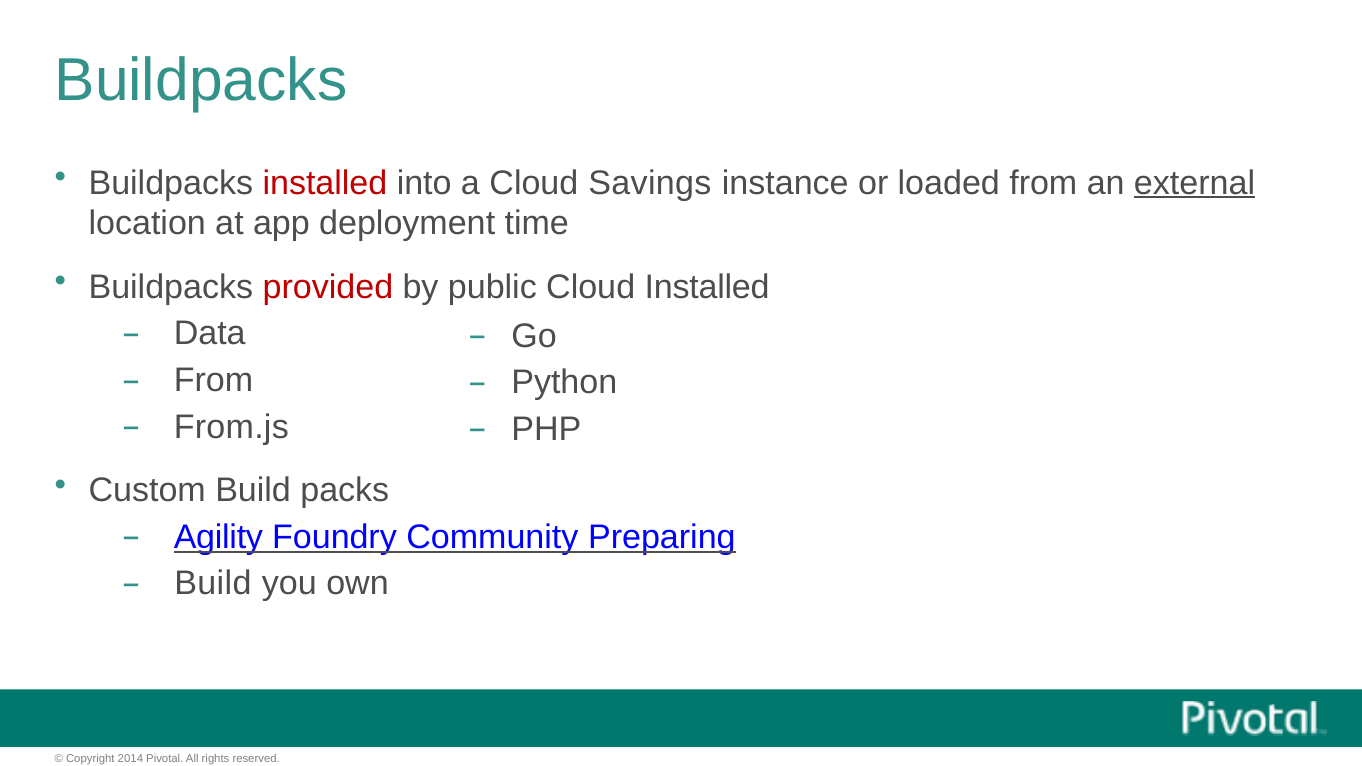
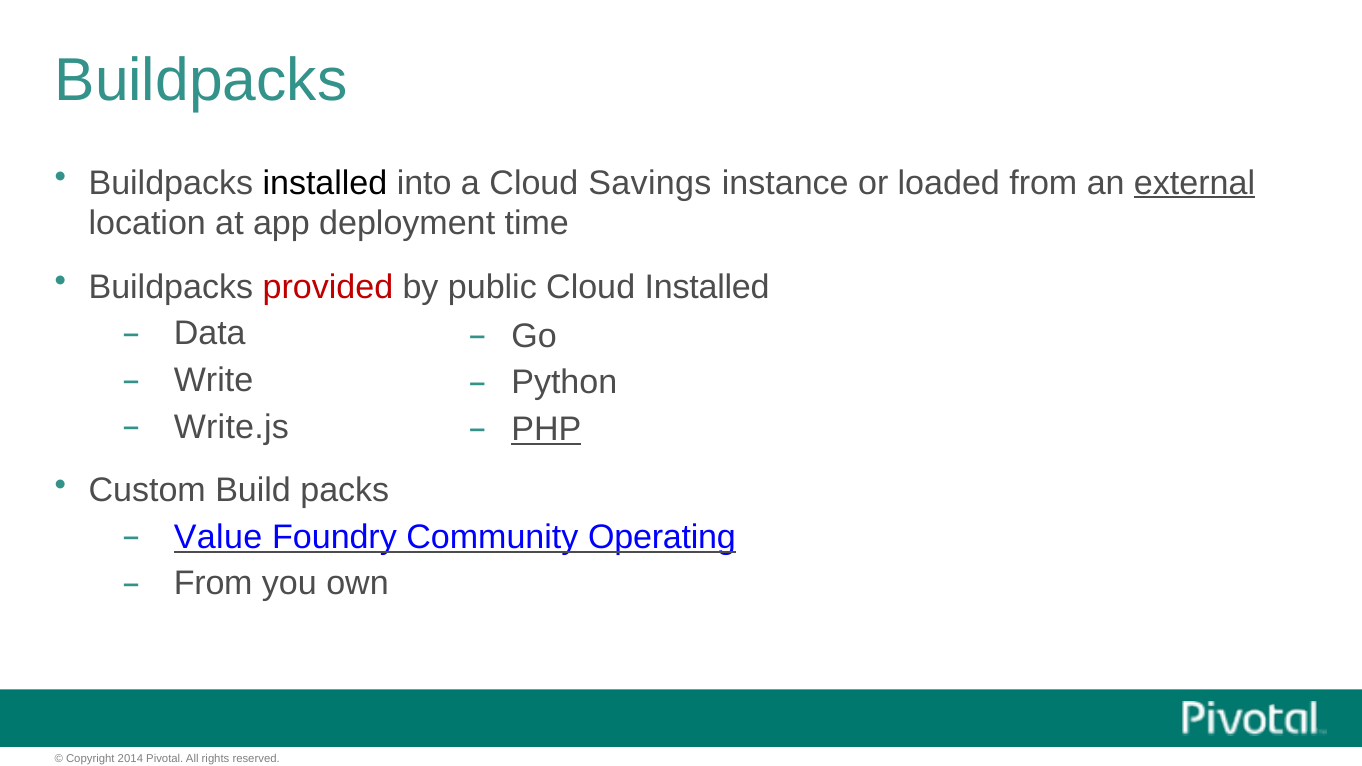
installed colour: red -> black (325, 183)
From: From -> Write (214, 380)
From.js: From.js -> Write.js (231, 427)
PHP underline: none -> present (546, 429)
Agility: Agility -> Value (218, 537)
Preparing: Preparing -> Operating (662, 537)
Build: Build -> From (213, 584)
